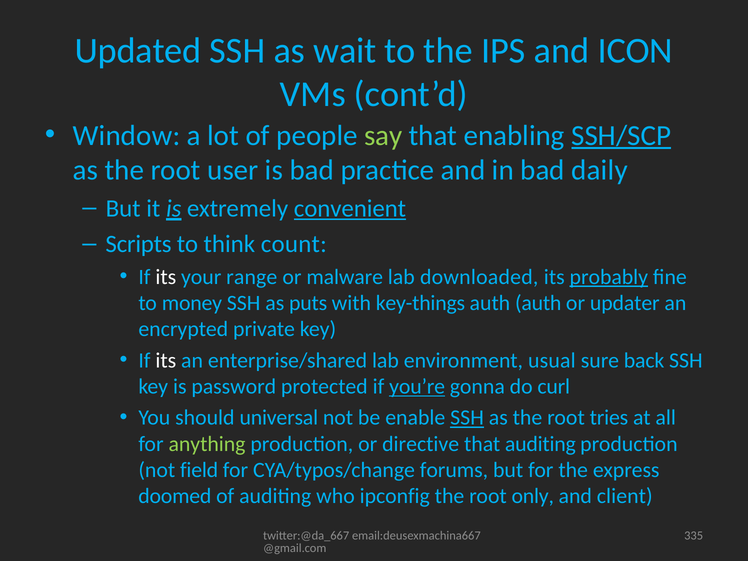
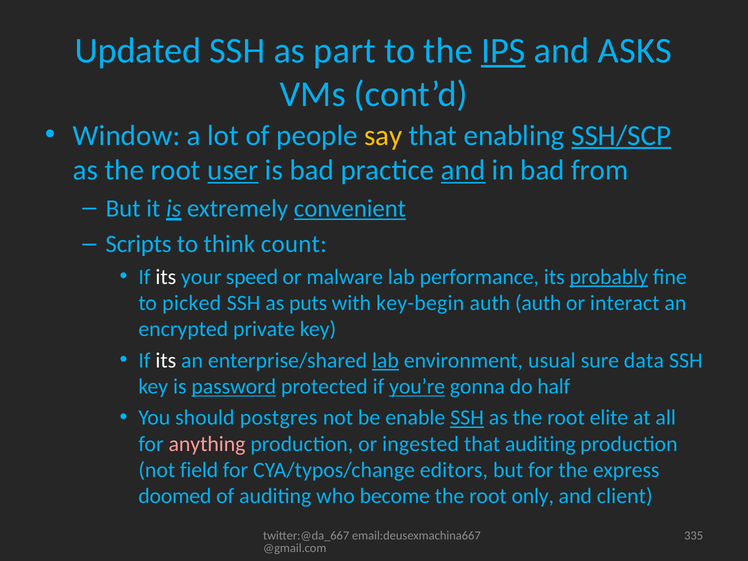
wait: wait -> part (345, 51)
IPS underline: none -> present (503, 51)
ICON: ICON -> ASKS (635, 51)
say colour: light green -> yellow (383, 135)
user underline: none -> present (233, 170)
and underline: none -> present (463, 170)
daily: daily -> from (600, 170)
range: range -> speed (252, 277)
downloaded: downloaded -> performance (479, 277)
money: money -> picked (192, 303)
key-things: key-things -> key-begin (420, 303)
updater: updater -> interact (625, 303)
lab underline: none -> present (385, 360)
back: back -> data (644, 360)
password underline: none -> present (234, 387)
curl: curl -> half (554, 387)
universal: universal -> postgres (279, 418)
tries: tries -> elite (609, 418)
anything colour: light green -> pink (207, 444)
directive: directive -> ingested (421, 444)
forums: forums -> editors (454, 470)
ipconfig: ipconfig -> become (395, 496)
